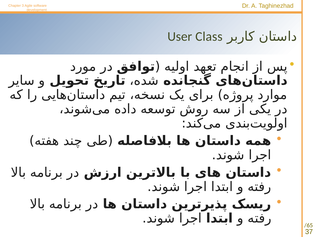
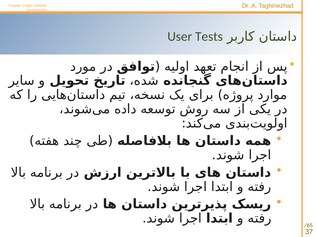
Class: Class -> Tests (209, 37)
